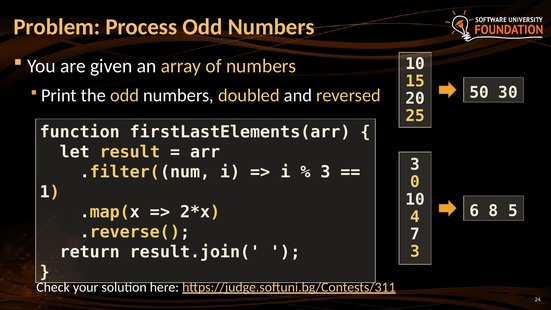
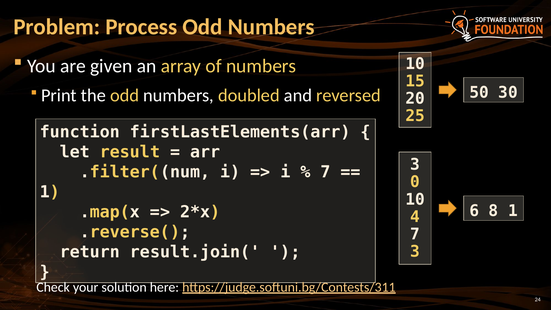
3: 3 -> 7 (325, 172)
8 5: 5 -> 1 (513, 211)
